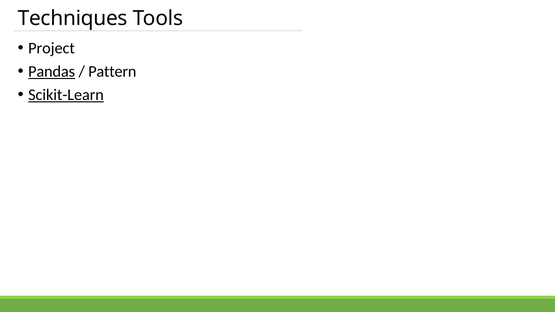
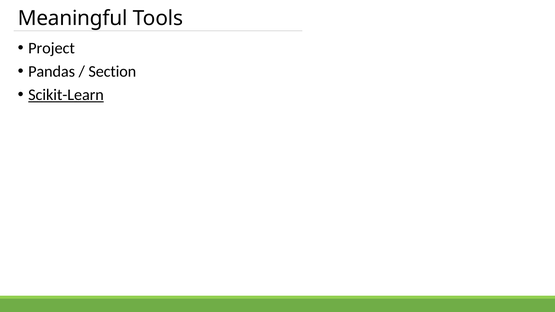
Techniques: Techniques -> Meaningful (73, 18)
Pandas underline: present -> none (52, 72)
Pattern: Pattern -> Section (112, 72)
